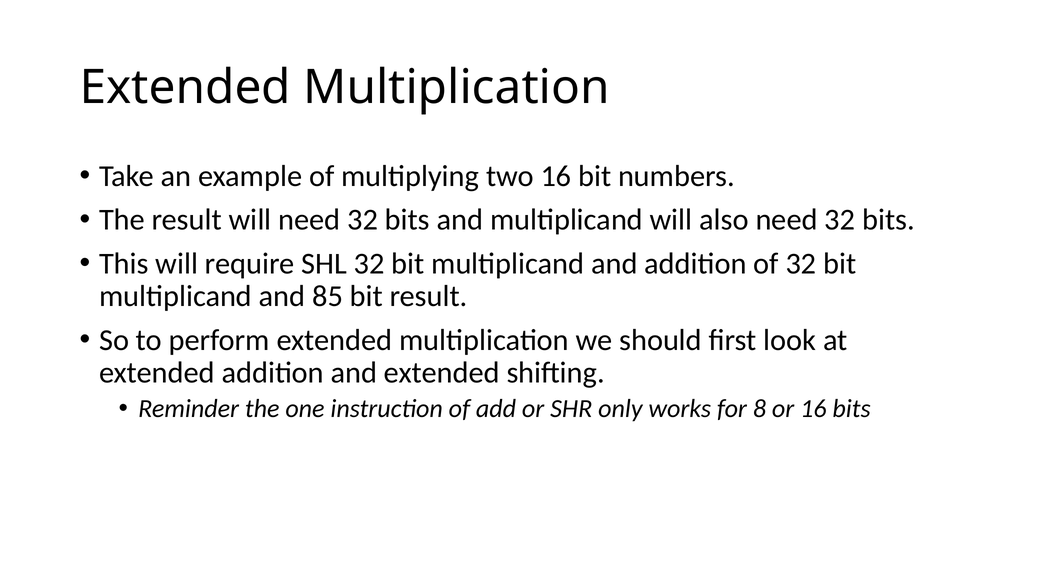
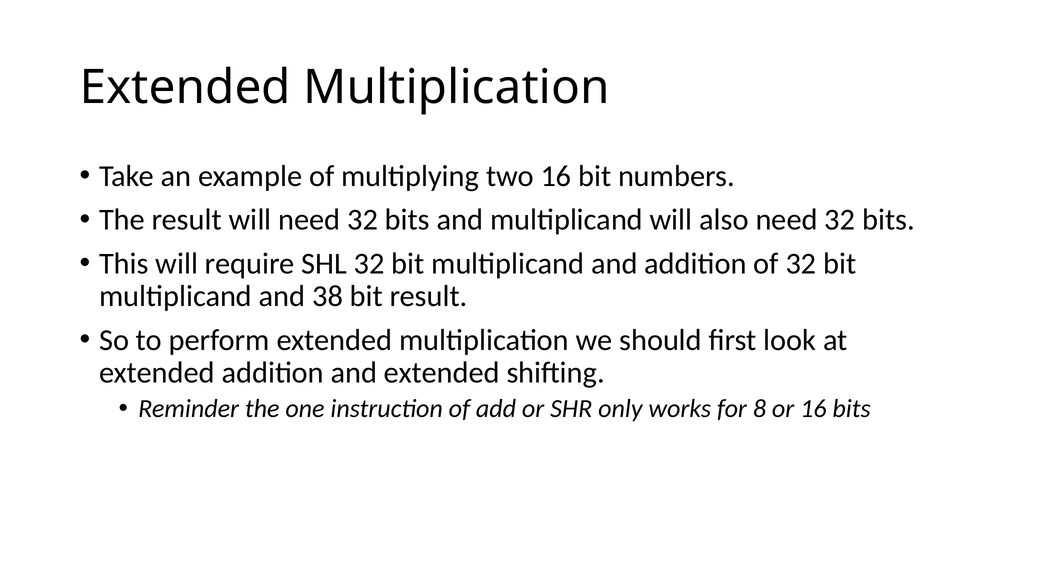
85: 85 -> 38 (328, 297)
